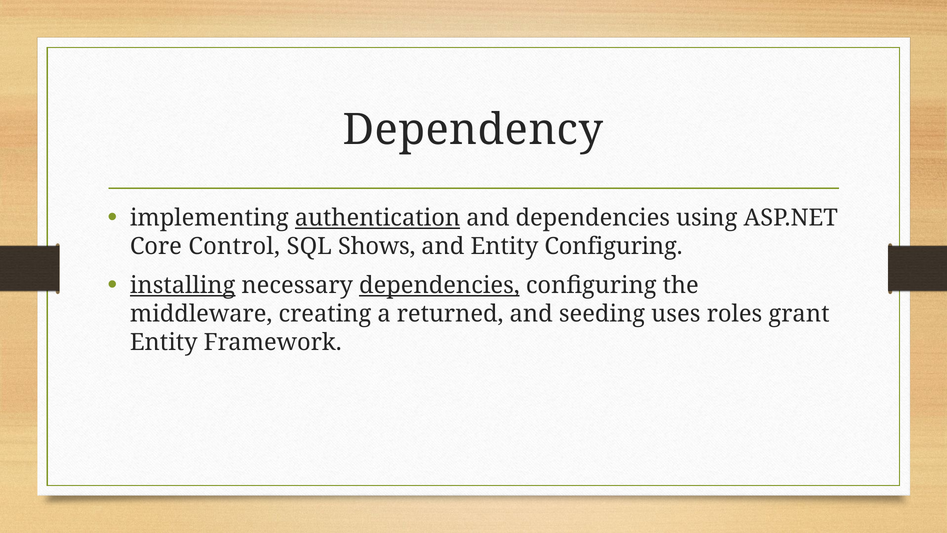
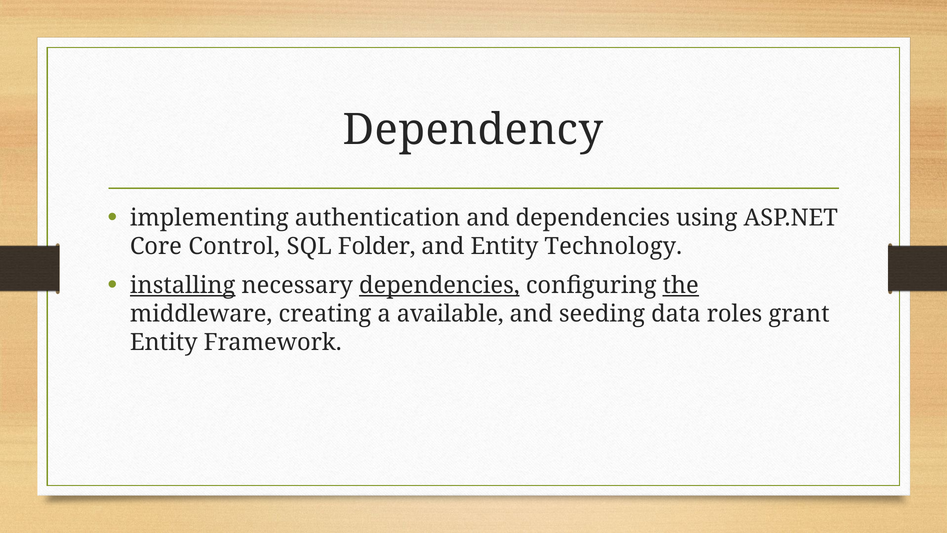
authentication underline: present -> none (377, 218)
Shows: Shows -> Folder (377, 246)
Entity Configuring: Configuring -> Technology (613, 246)
the underline: none -> present (681, 286)
returned: returned -> available (450, 314)
uses: uses -> data (676, 314)
